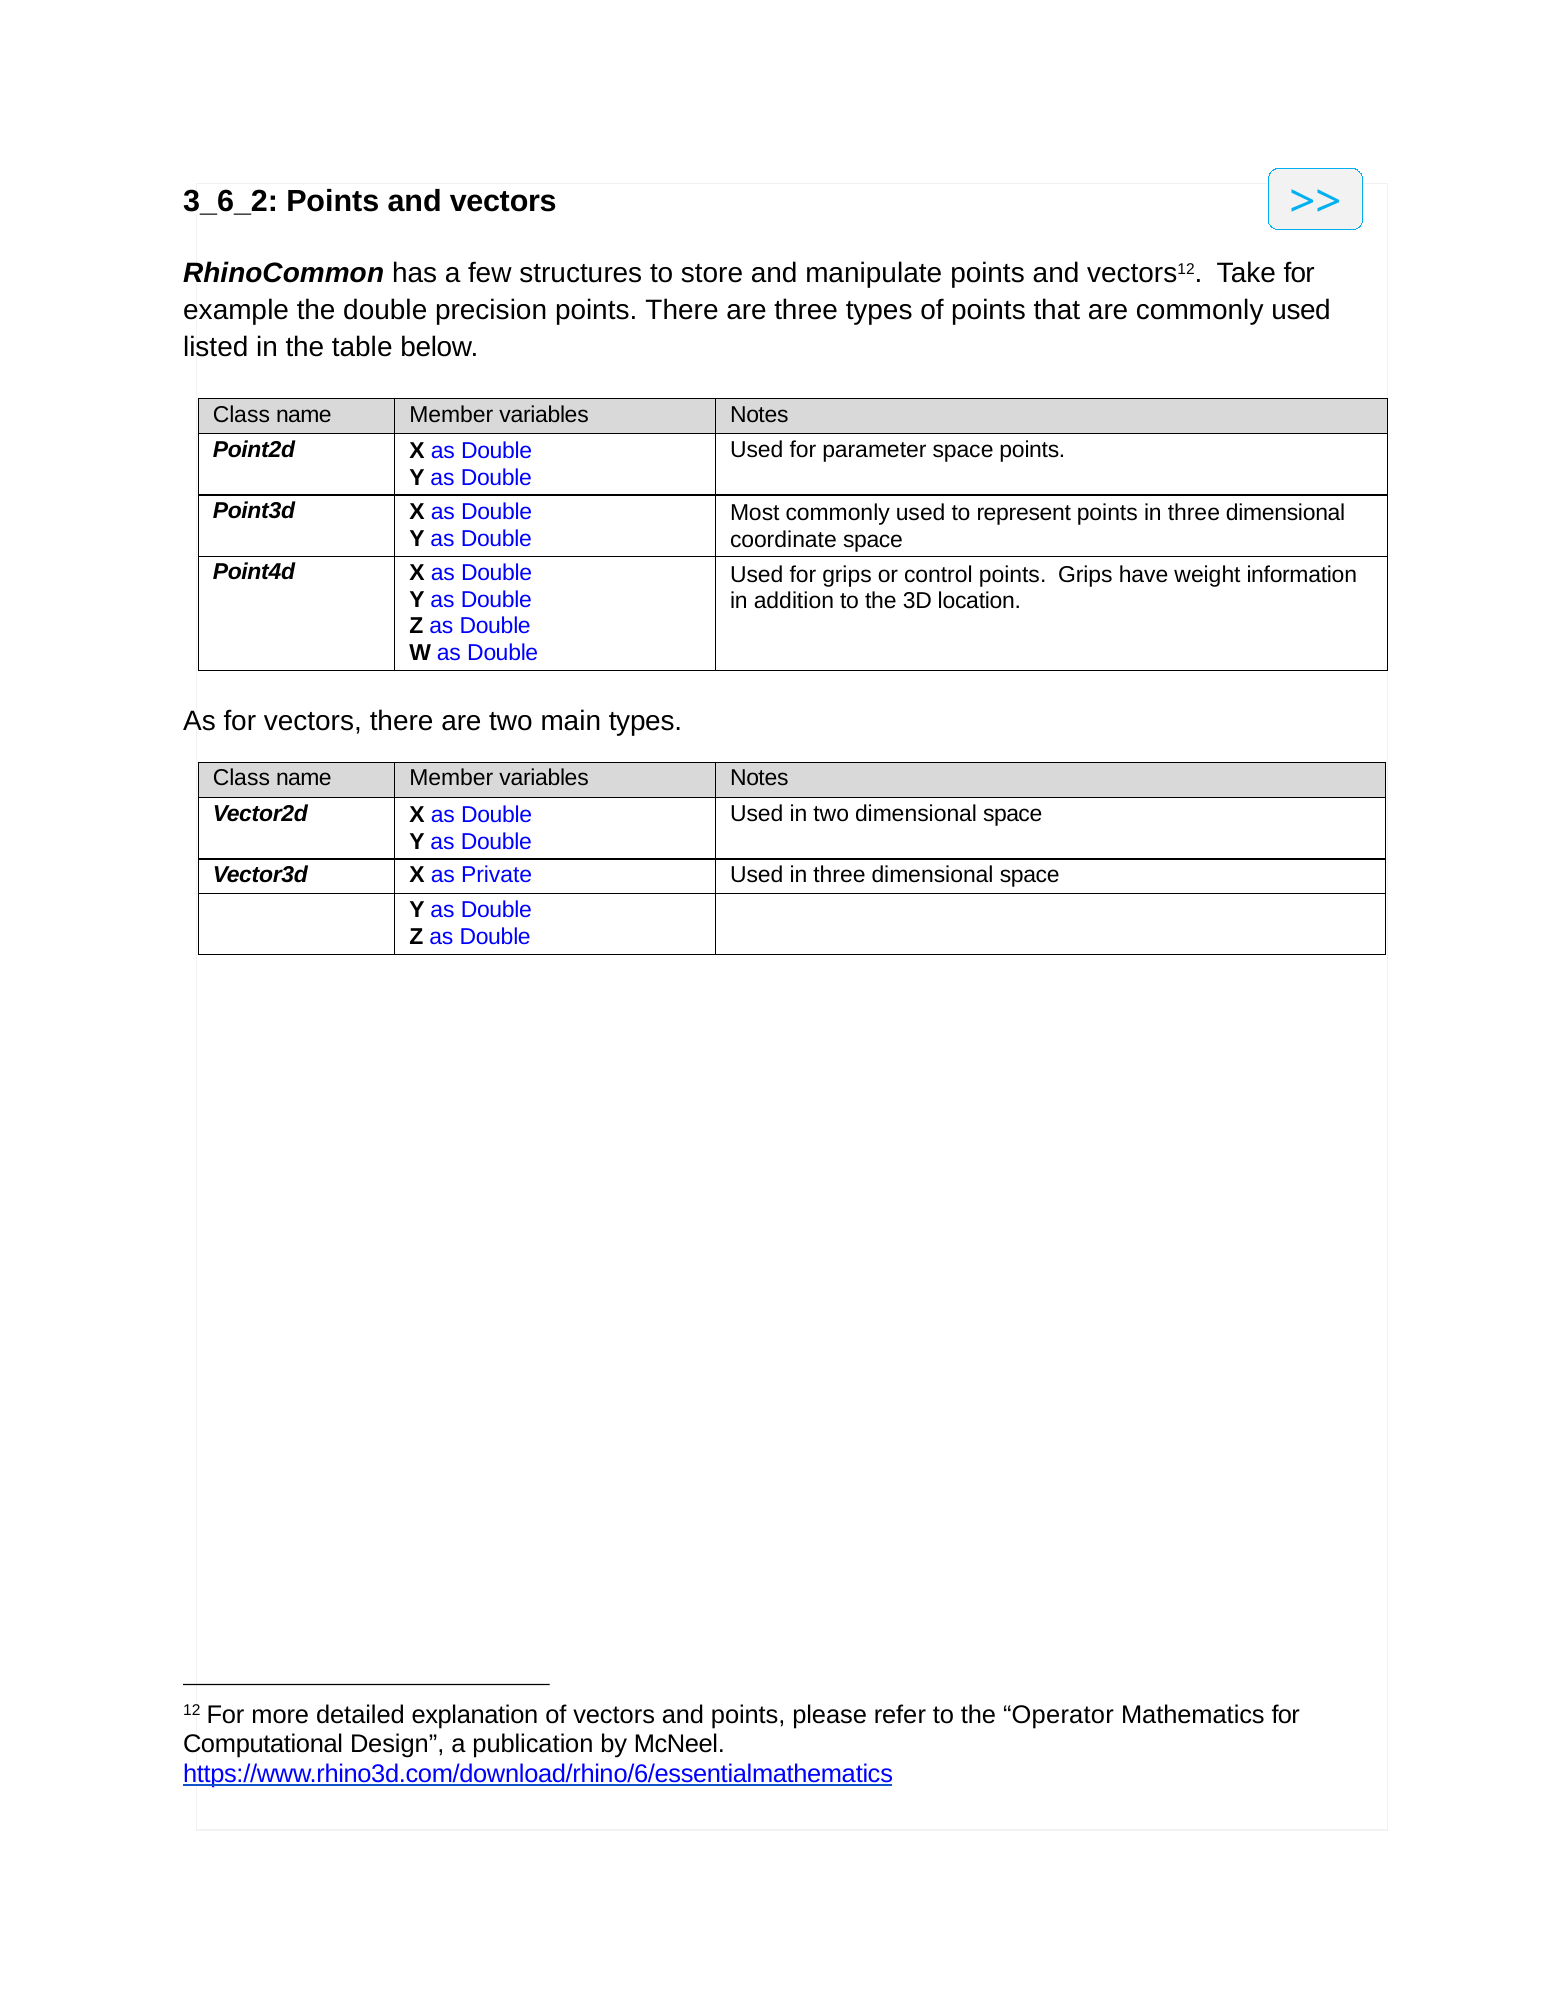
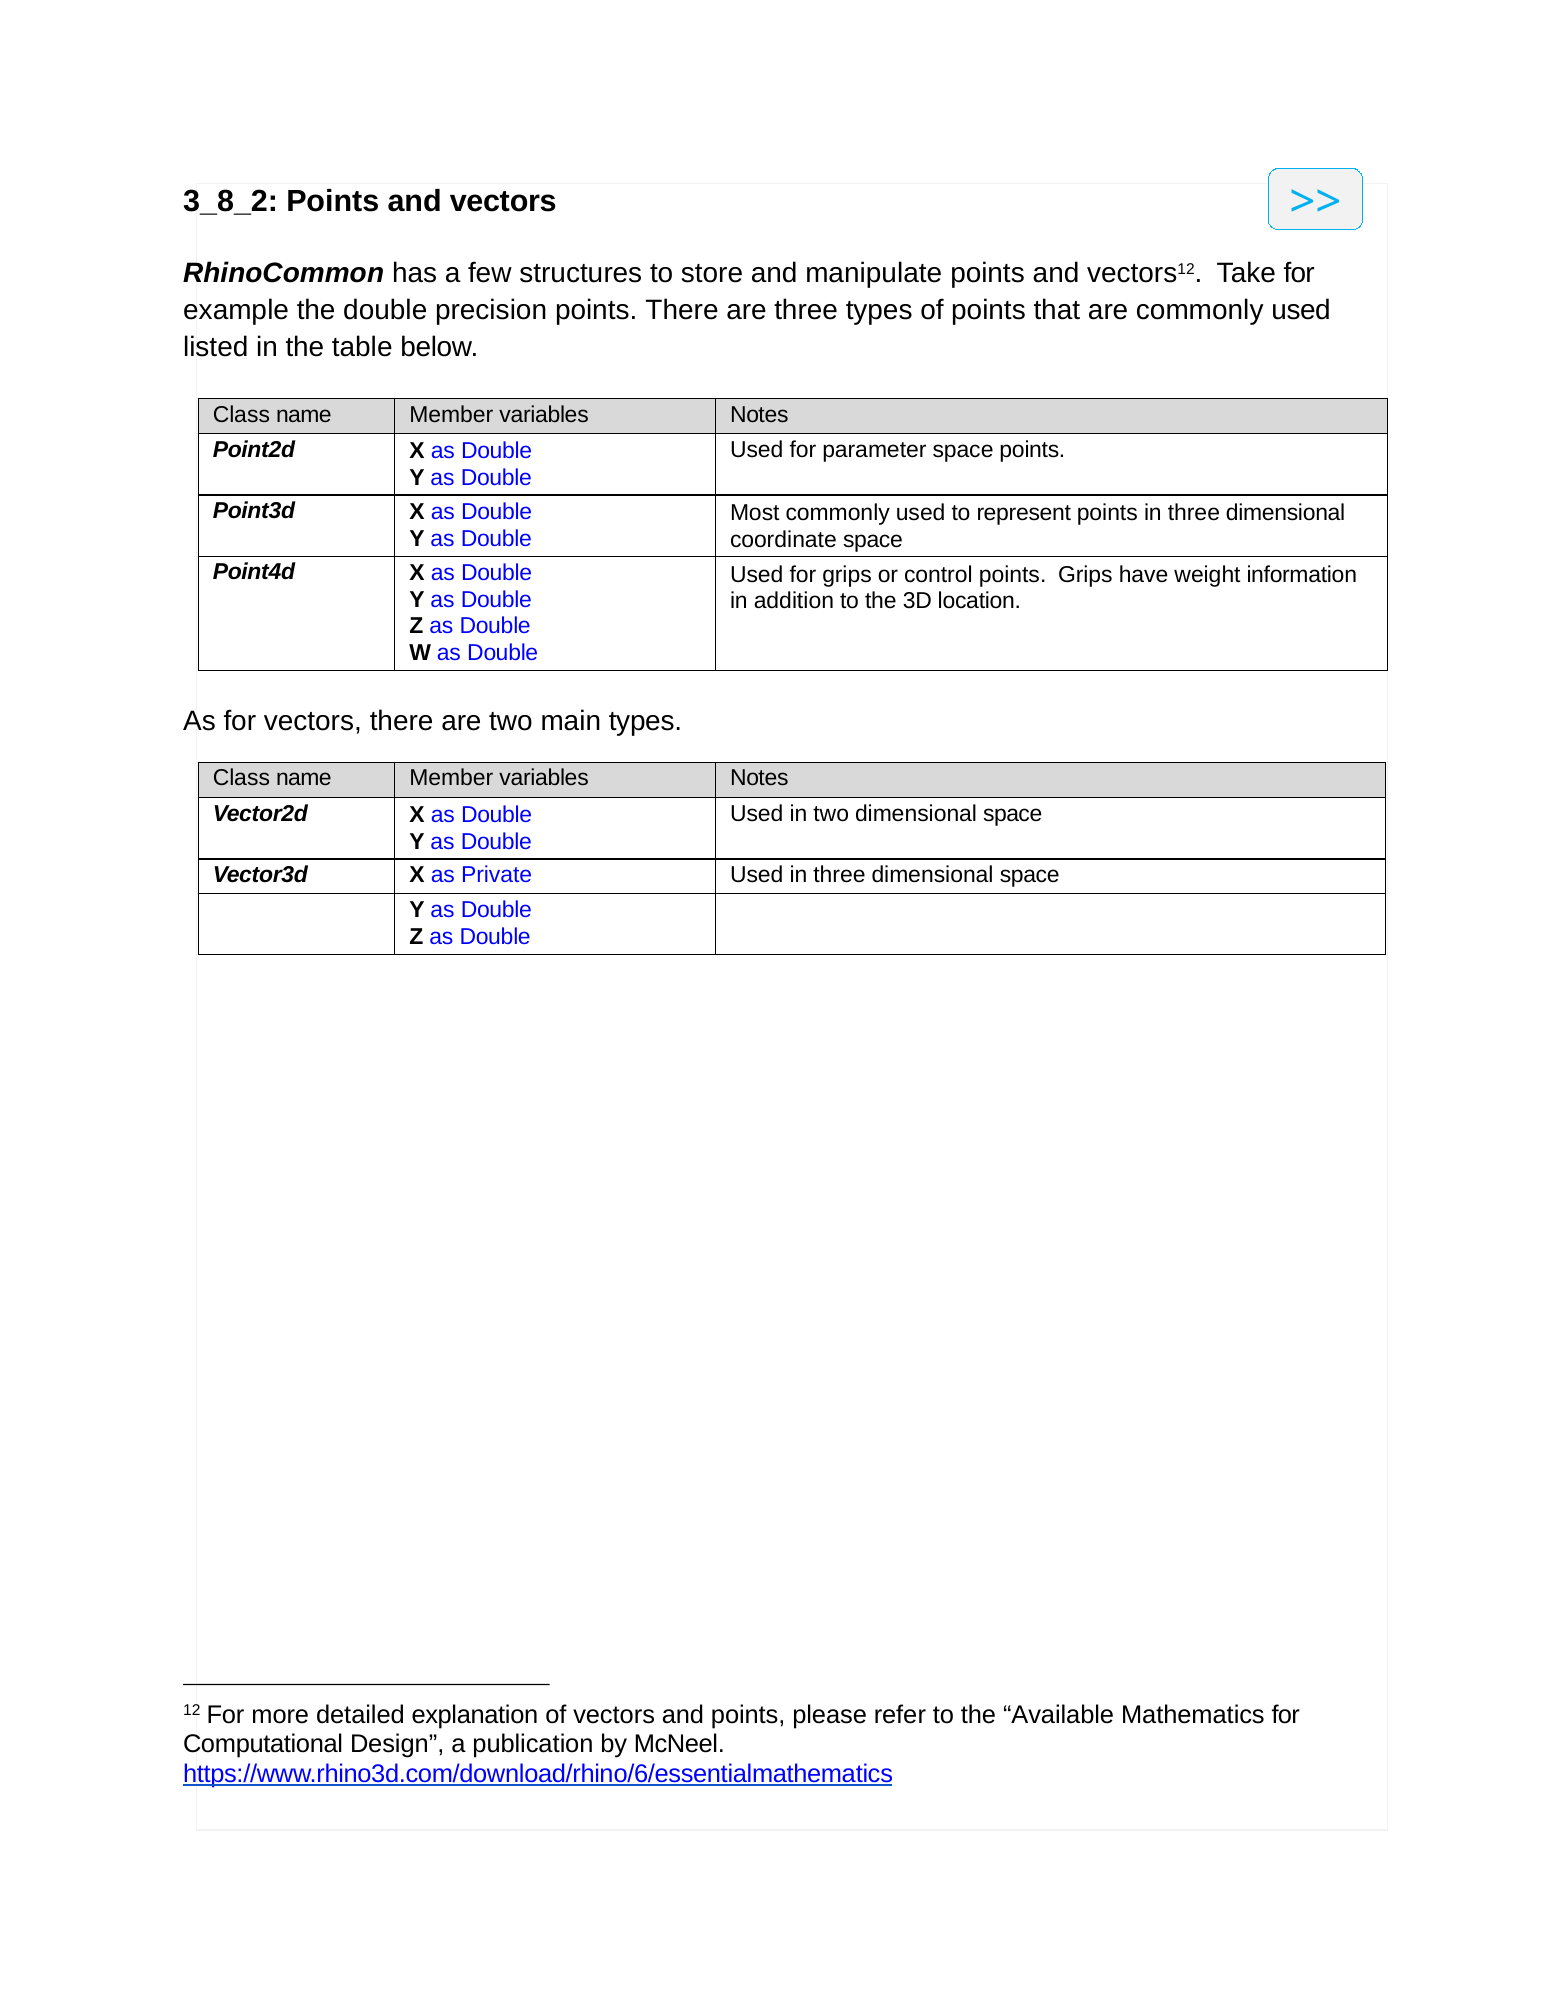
3_6_2: 3_6_2 -> 3_8_2 (231, 202)
Operator: Operator -> Available (1059, 1714)
